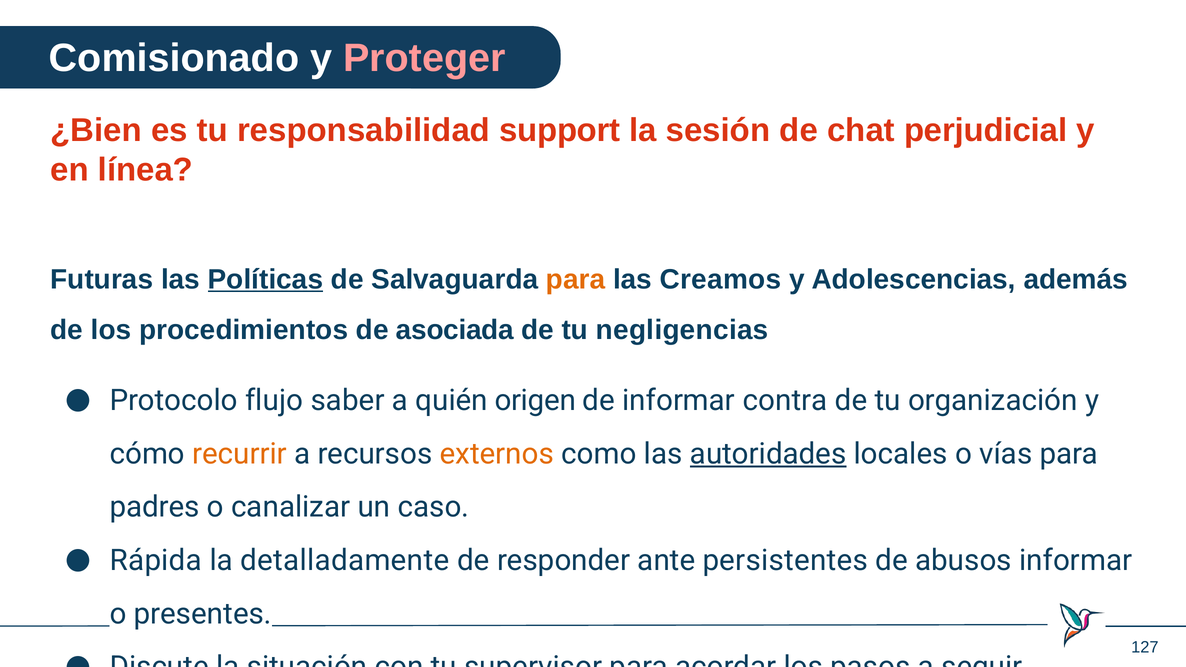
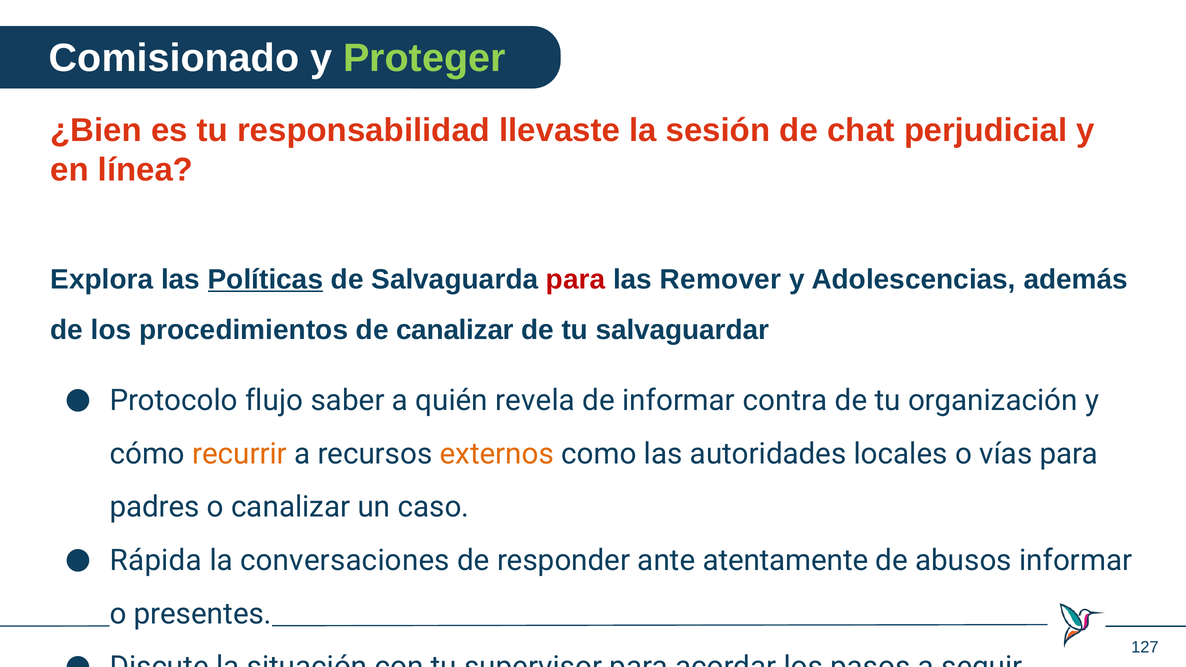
Proteger colour: pink -> light green (424, 58)
support: support -> llevaste (560, 131)
Futuras: Futuras -> Explora (102, 279)
para colour: orange -> red (576, 279)
Creamos: Creamos -> Remover (720, 279)
de asociada: asociada -> canalizar (455, 330)
negligencias: negligencias -> salvaguardar (682, 330)
origen: origen -> revela (535, 400)
autoridades underline: present -> none (768, 454)
detalladamente: detalladamente -> conversaciones (345, 561)
persistentes: persistentes -> atentamente (785, 561)
